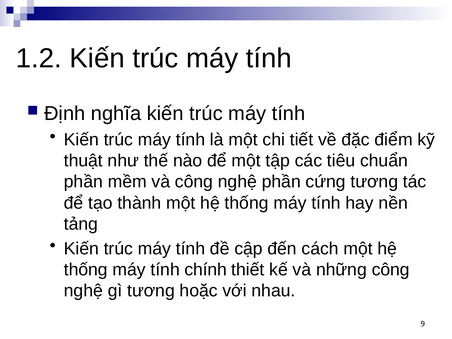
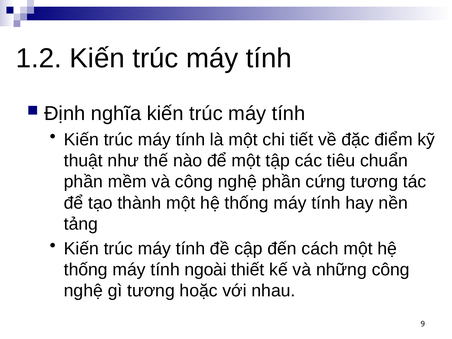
chính: chính -> ngoài (206, 270)
